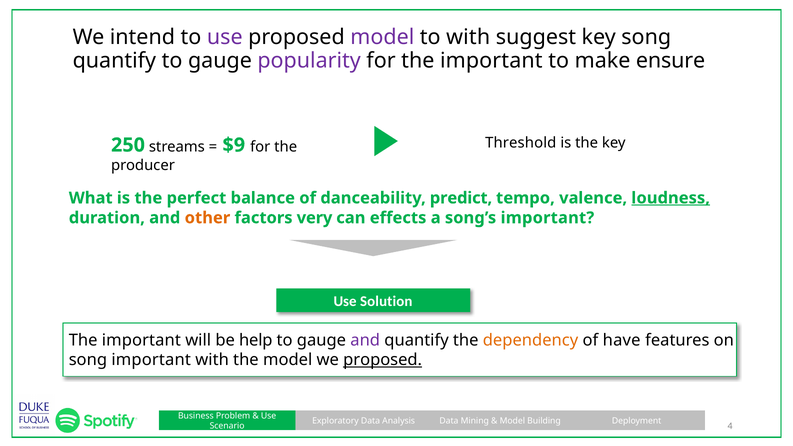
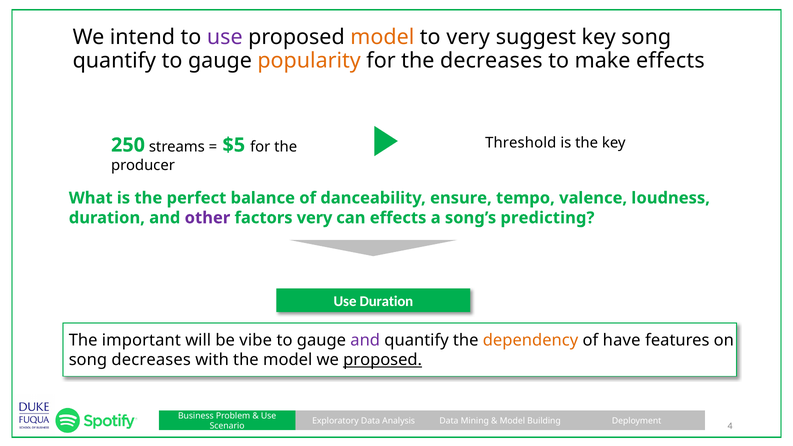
model colour: purple -> orange (382, 37)
to with: with -> very (468, 37)
popularity colour: purple -> orange (309, 61)
for the important: important -> decreases (491, 61)
make ensure: ensure -> effects (670, 61)
$9: $9 -> $5 (234, 145)
predict: predict -> ensure (461, 198)
loudness underline: present -> none (671, 198)
other colour: orange -> purple (207, 218)
song’s important: important -> predicting (547, 218)
Use Solution: Solution -> Duration (386, 301)
help: help -> vibe (256, 340)
song important: important -> decreases (151, 360)
